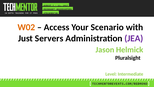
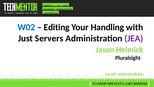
W02 colour: orange -> blue (26, 27)
Access: Access -> Editing (57, 27)
Scenario: Scenario -> Handling (107, 27)
